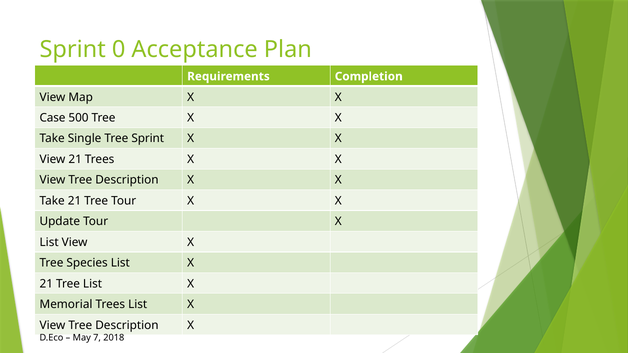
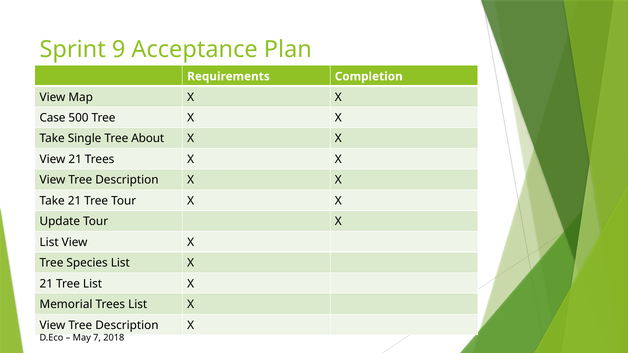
0: 0 -> 9 (119, 50)
Tree Sprint: Sprint -> About (148, 139)
